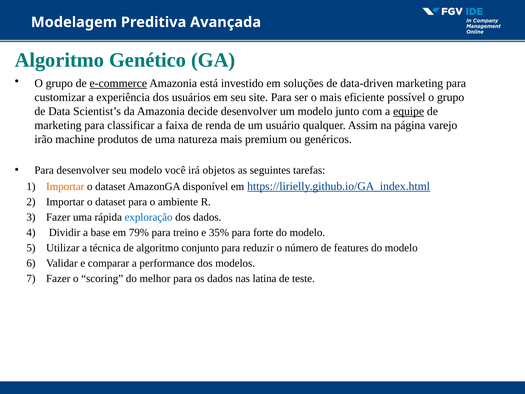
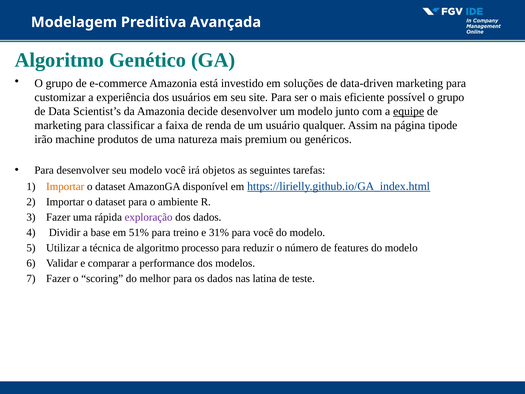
e-commerce underline: present -> none (118, 83)
varejo: varejo -> tipode (443, 125)
exploração colour: blue -> purple (149, 217)
79%: 79% -> 51% (139, 232)
35%: 35% -> 31% (219, 232)
para forte: forte -> você (263, 232)
conjunto: conjunto -> processo (200, 248)
